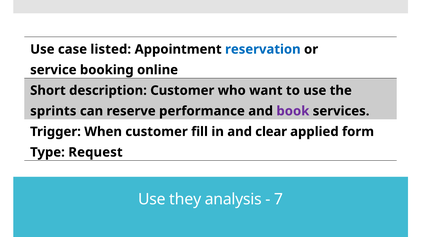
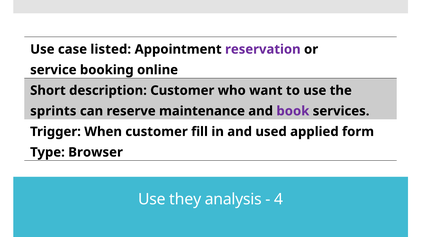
reservation colour: blue -> purple (263, 49)
performance: performance -> maintenance (202, 111)
clear: clear -> used (271, 132)
Request: Request -> Browser (96, 152)
7: 7 -> 4 (278, 199)
